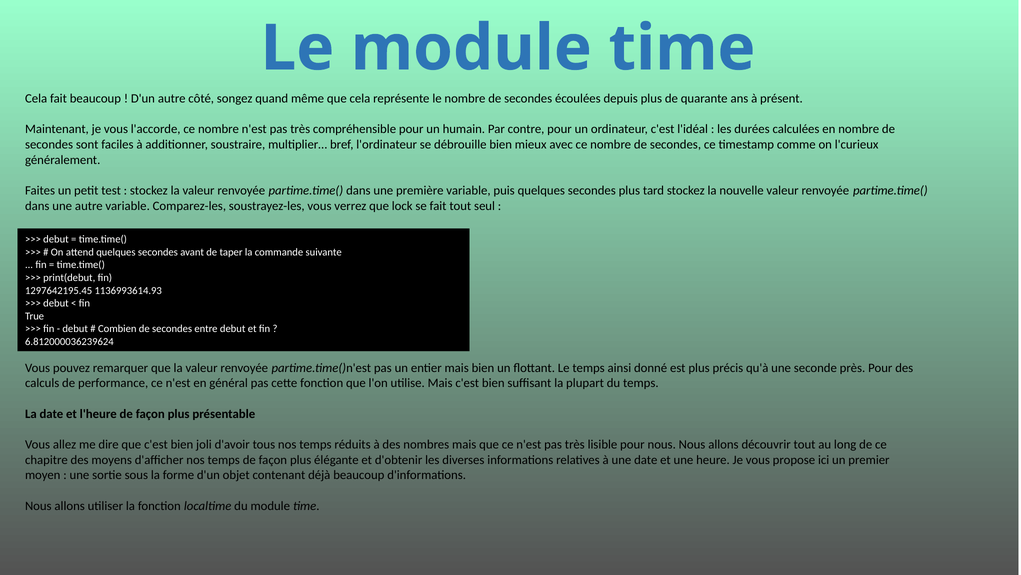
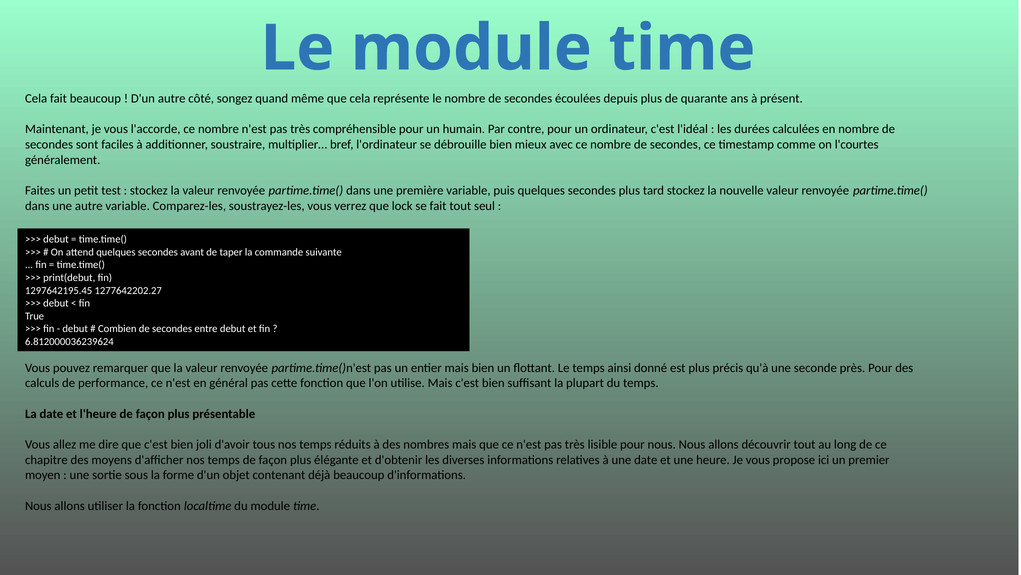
l'curieux: l'curieux -> l'courtes (857, 144)
1136993614.93: 1136993614.93 -> 1277642202.27 (128, 290)
